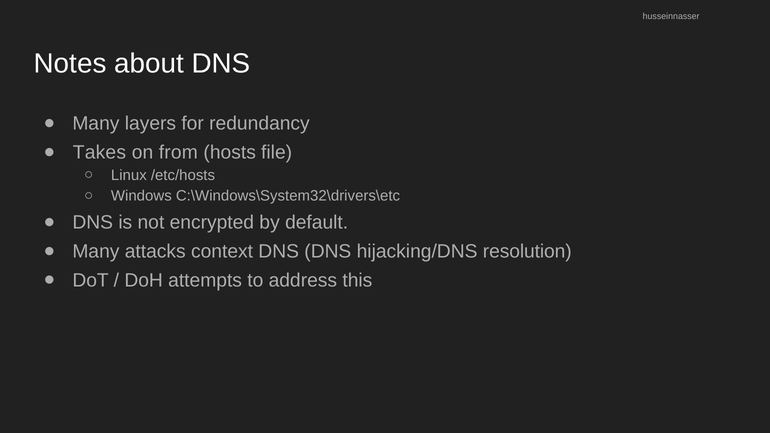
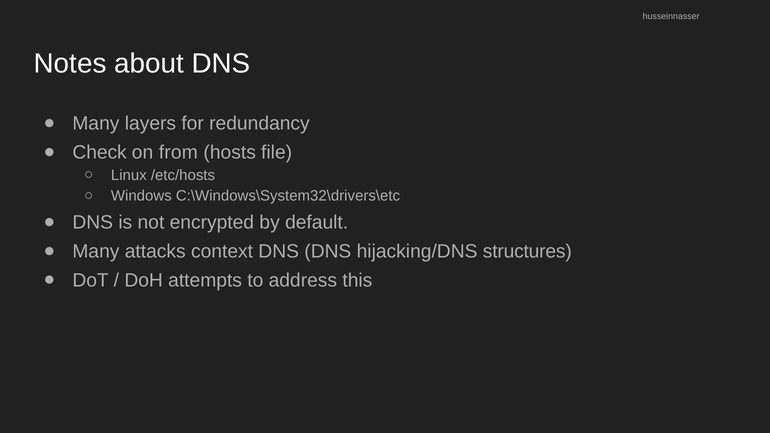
Takes: Takes -> Check (100, 152)
resolution: resolution -> structures (527, 251)
